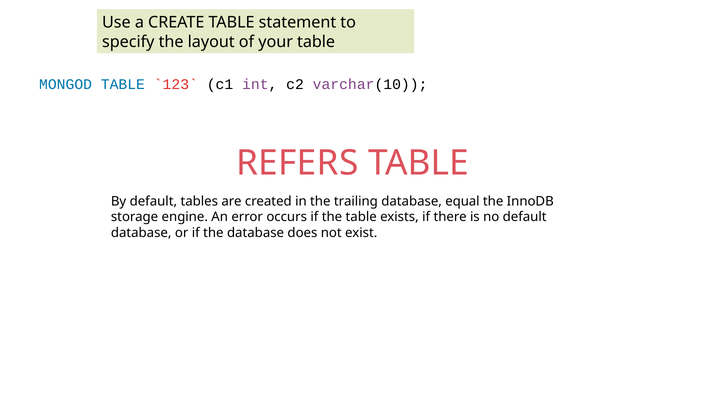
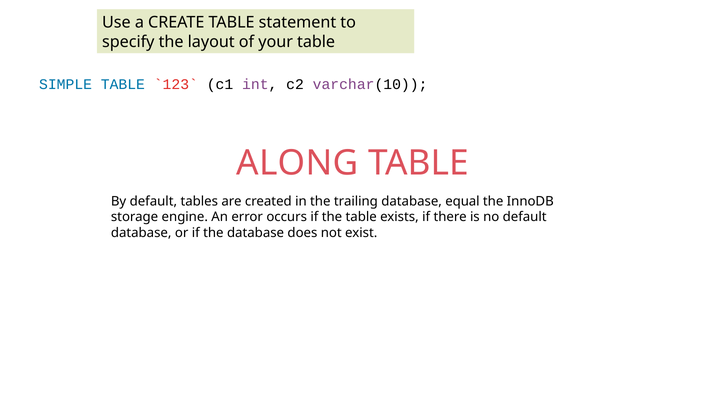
MONGOD: MONGOD -> SIMPLE (66, 84)
REFERS: REFERS -> ALONG (297, 163)
